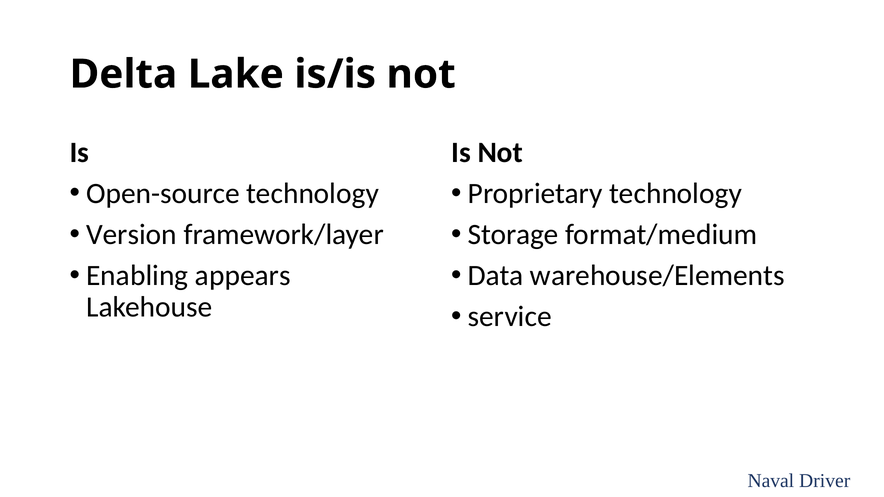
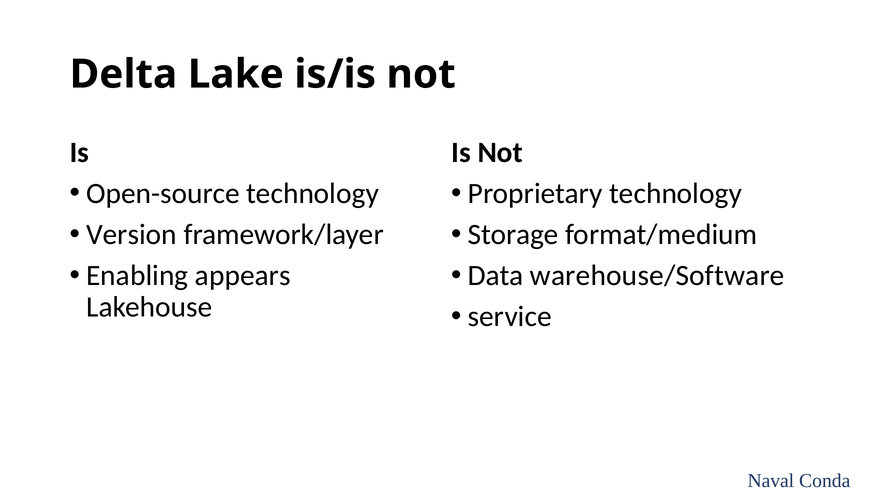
warehouse/Elements: warehouse/Elements -> warehouse/Software (657, 276)
Driver: Driver -> Conda (825, 481)
